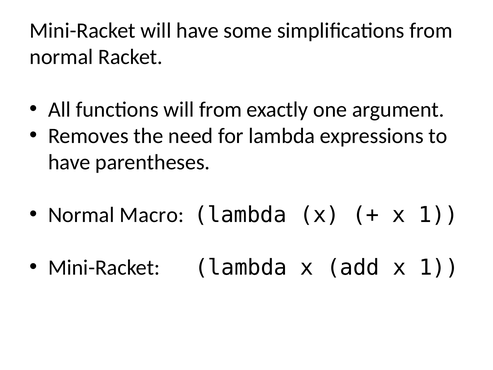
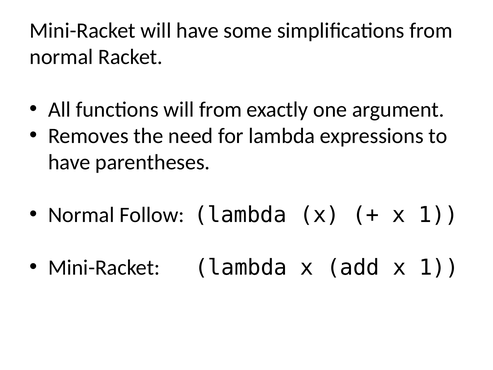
Macro: Macro -> Follow (152, 215)
